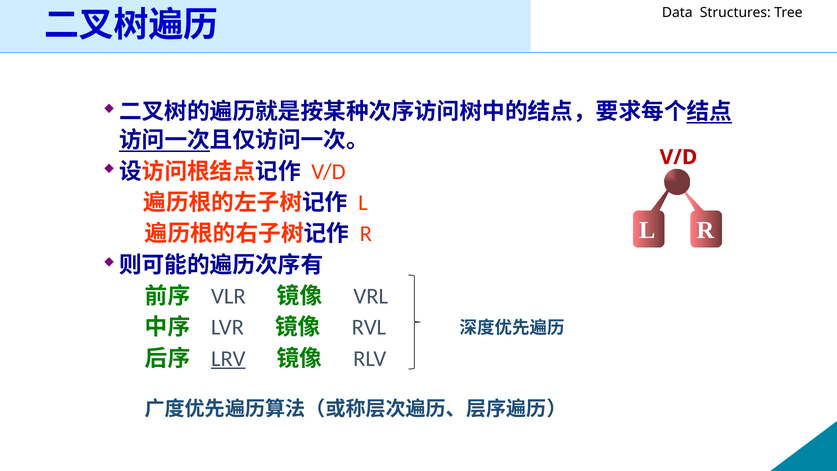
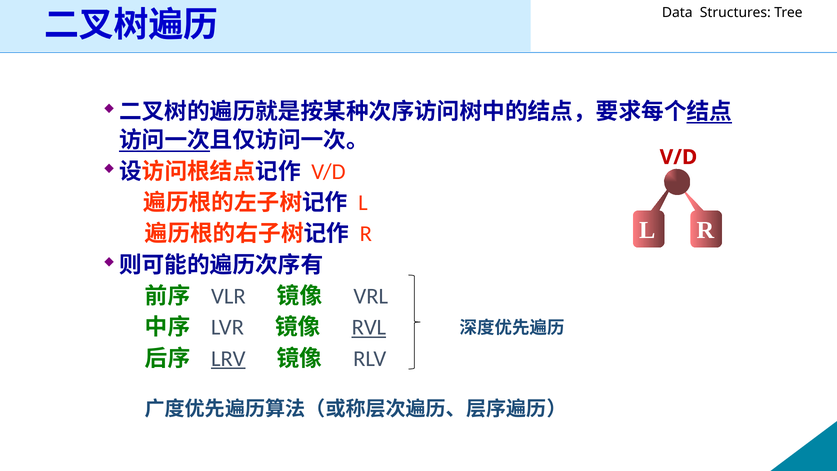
RVL underline: none -> present (369, 327)
